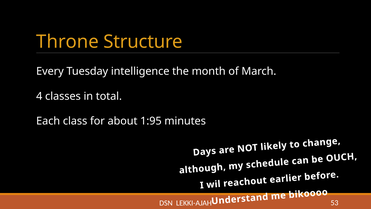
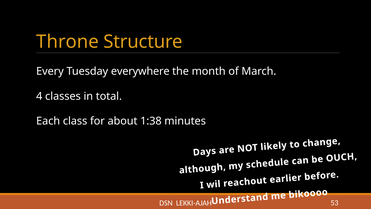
intelligence: intelligence -> everywhere (140, 71)
1:95: 1:95 -> 1:38 (151, 121)
